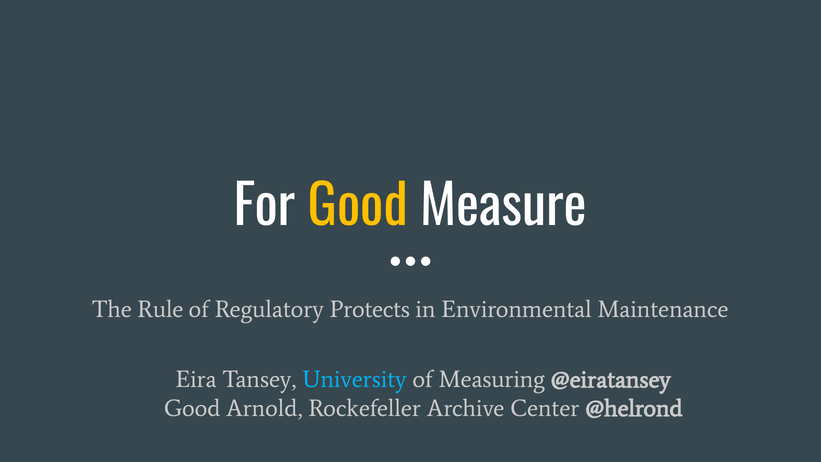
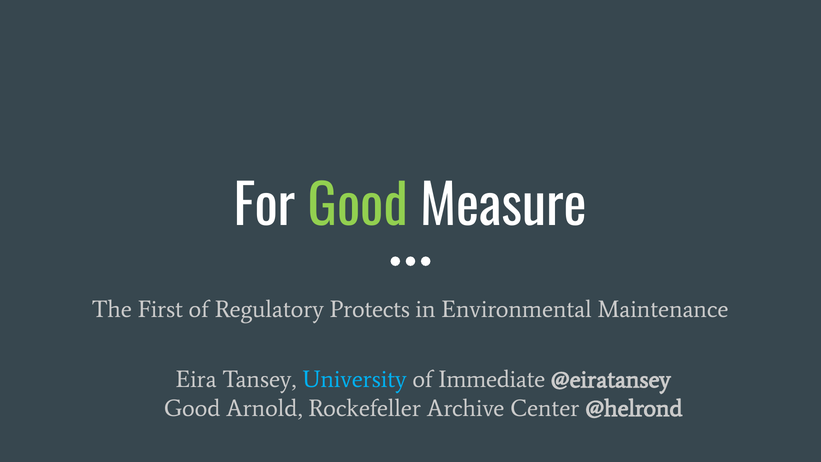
Good colour: yellow -> light green (358, 207)
Rule: Rule -> First (160, 309)
Measuring: Measuring -> Immediate (492, 379)
